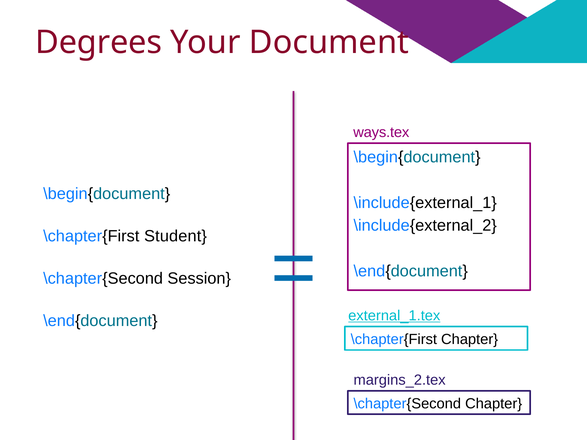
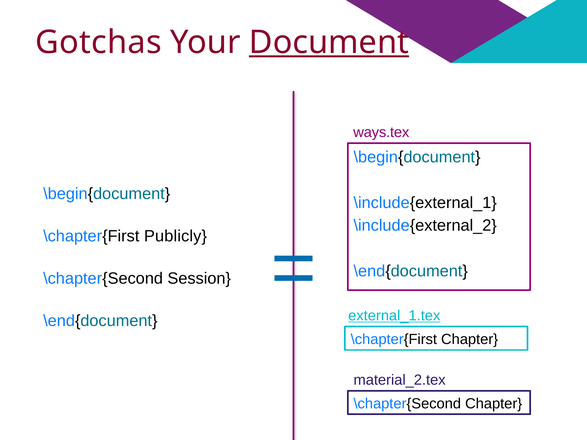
Degrees: Degrees -> Gotchas (98, 42)
Document underline: none -> present (329, 42)
Student: Student -> Publicly (176, 236)
margins_2.tex: margins_2.tex -> material_2.tex (400, 380)
